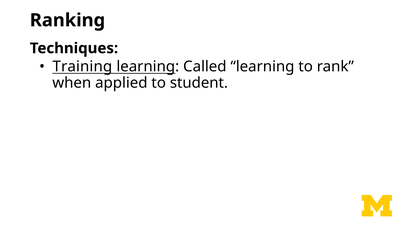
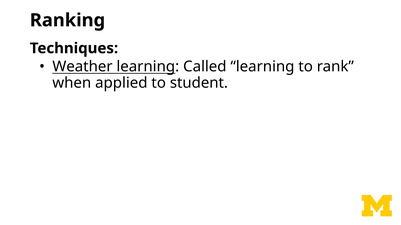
Training: Training -> Weather (82, 67)
